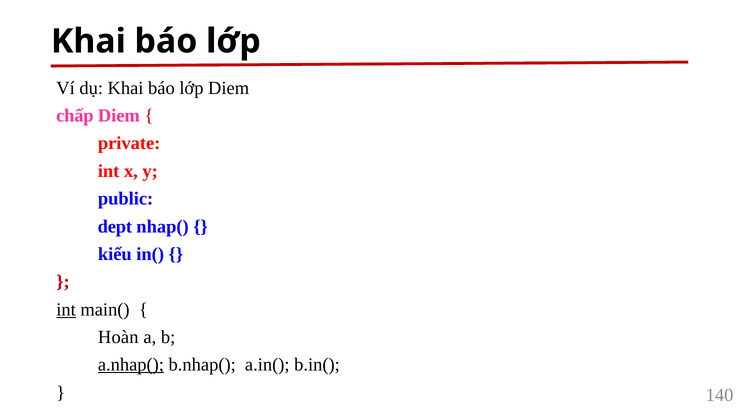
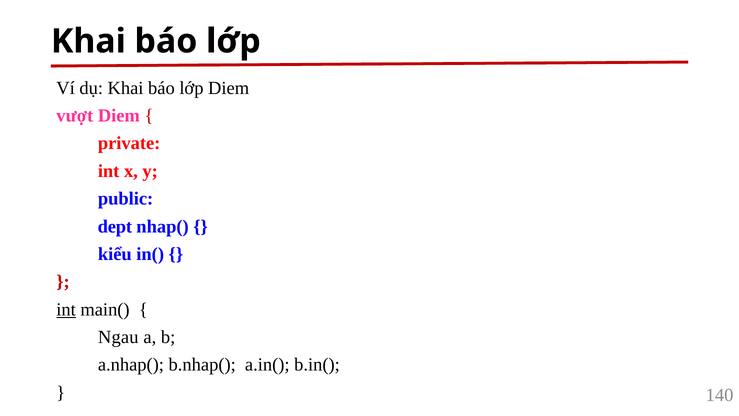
chấp: chấp -> vượt (75, 116)
Hoàn: Hoàn -> Ngau (118, 337)
a.nhap( underline: present -> none (131, 364)
